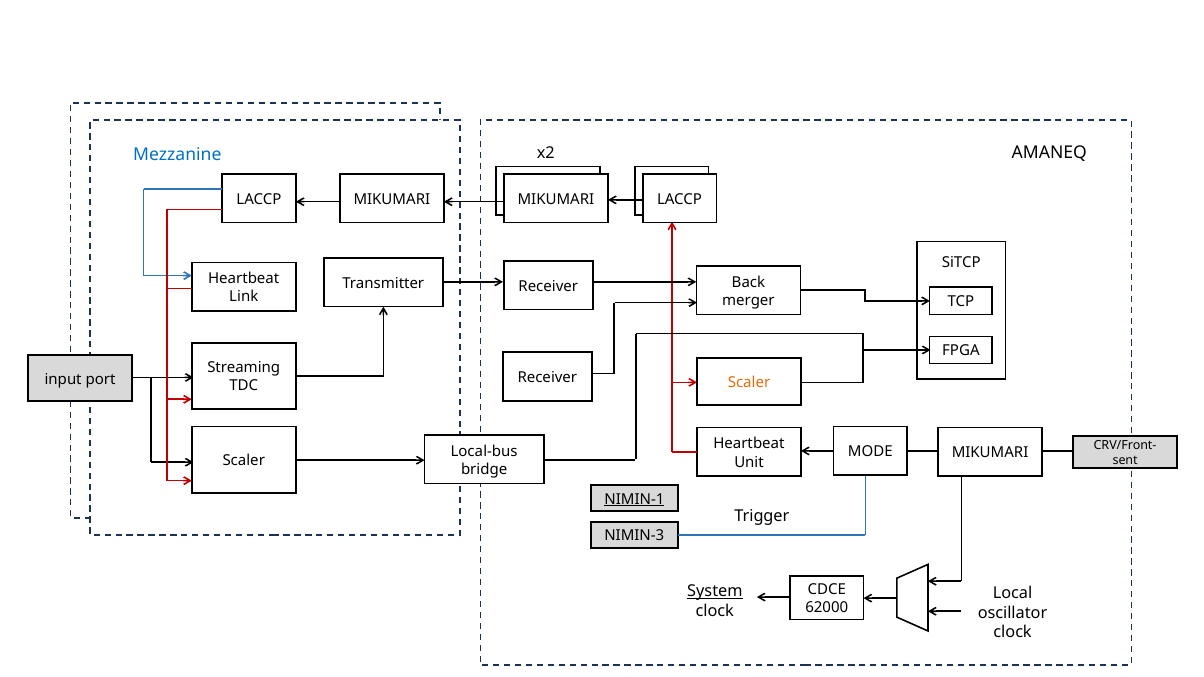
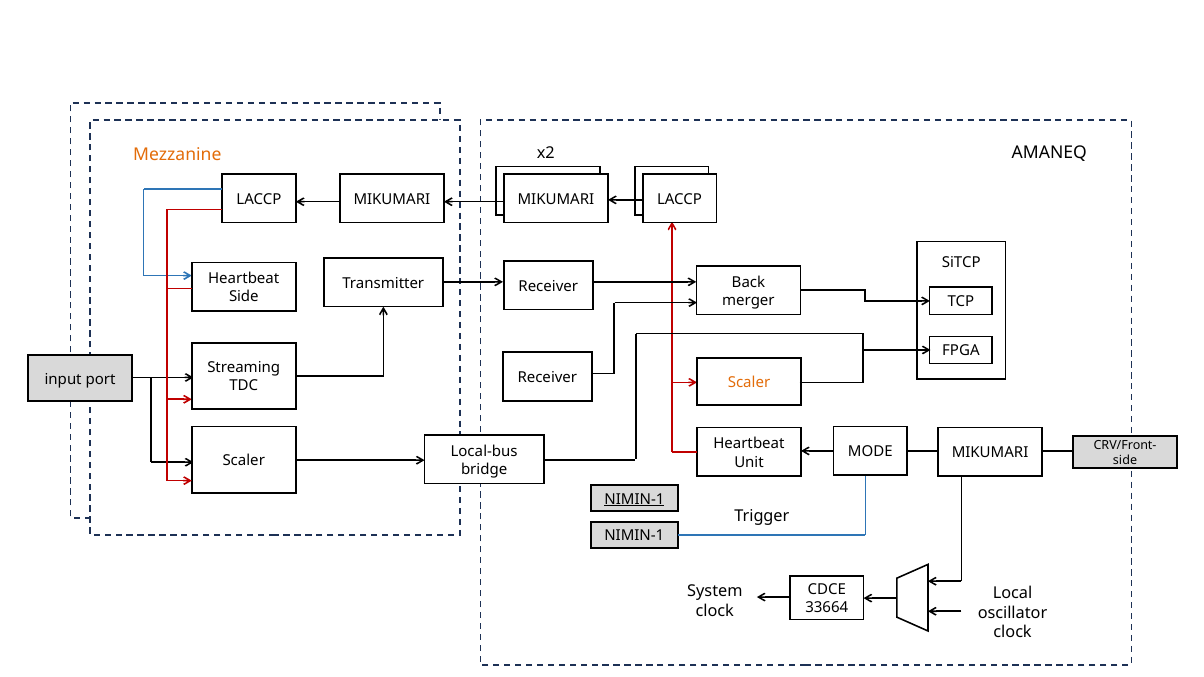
Mezzanine colour: blue -> orange (177, 154)
Link: Link -> Side (244, 297)
sent: sent -> side (1125, 461)
NIMIN-3: NIMIN-3 -> NIMIN-1 (634, 536)
System underline: present -> none (715, 592)
62000: 62000 -> 33664 (827, 608)
